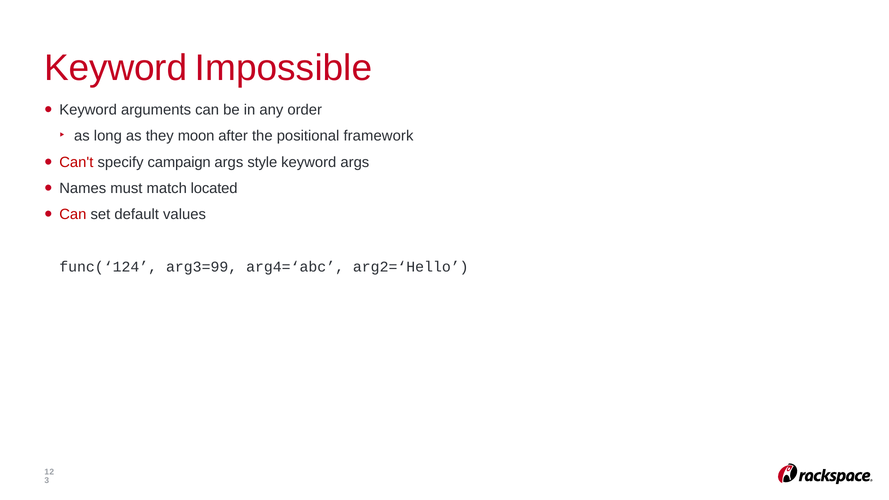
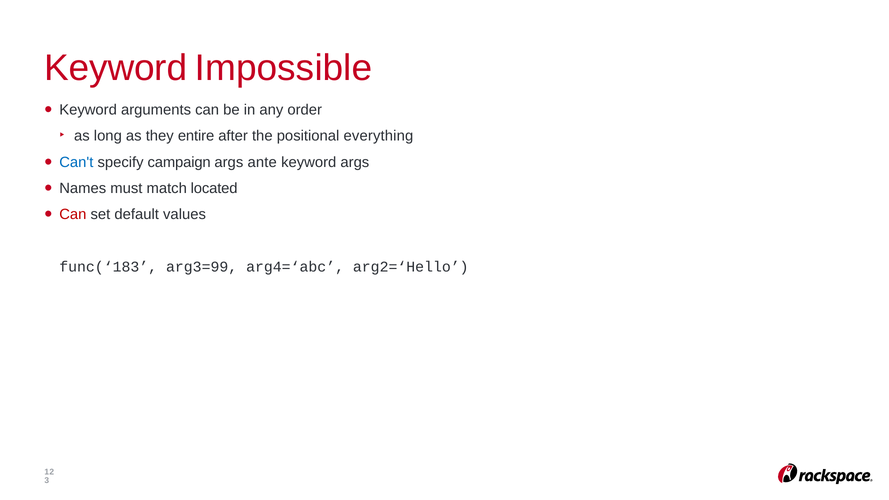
moon: moon -> entire (196, 136)
framework: framework -> everything (378, 136)
Can't colour: red -> blue (76, 162)
style: style -> ante (262, 162)
func(‘124: func(‘124 -> func(‘183 (108, 267)
